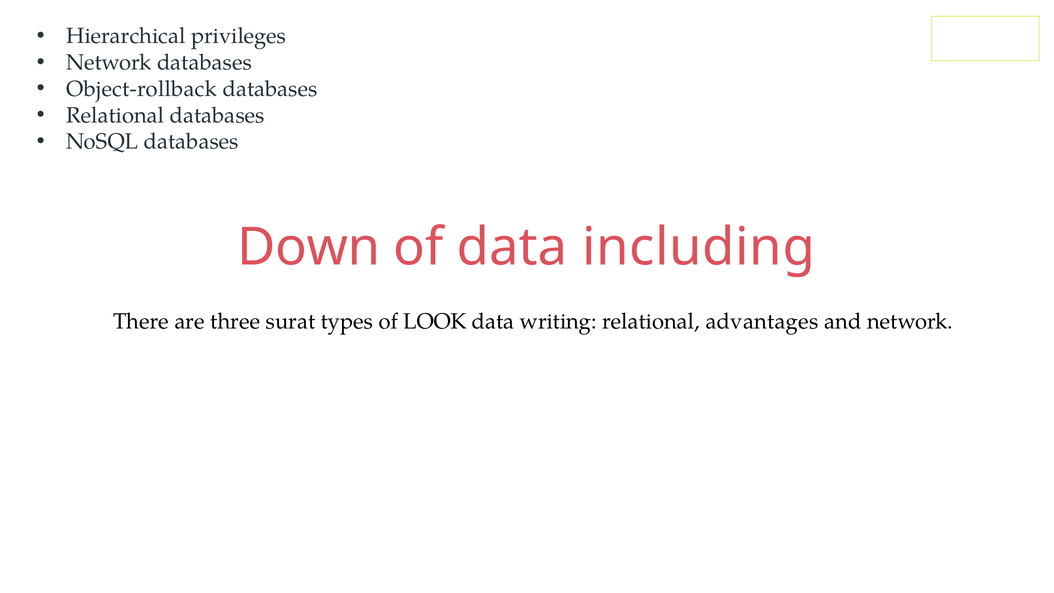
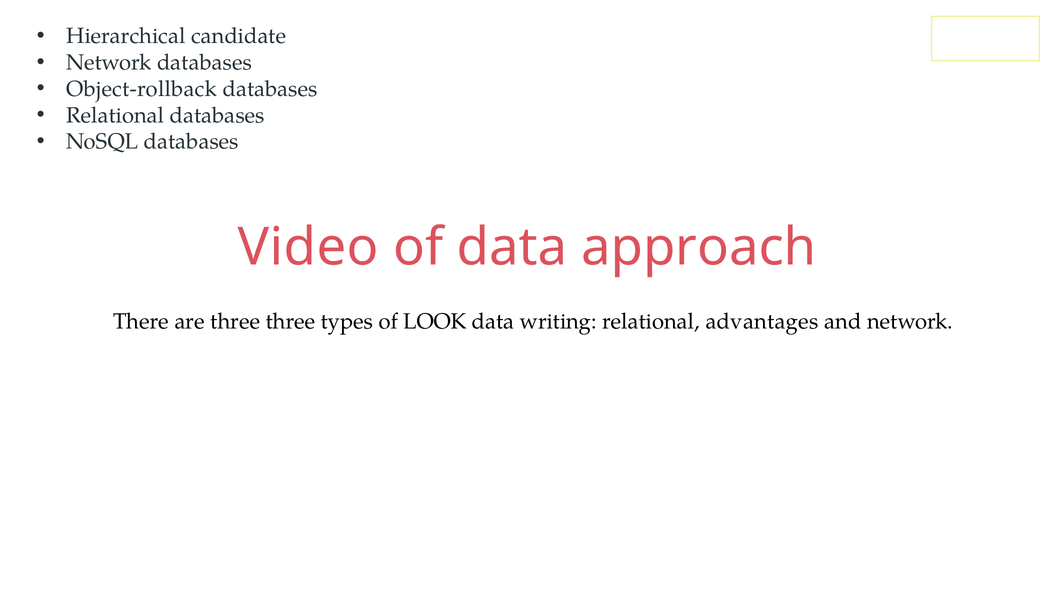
privileges: privileges -> candidate (239, 36)
Down: Down -> Video (308, 247)
including: including -> approach (699, 247)
three surat: surat -> three (291, 321)
